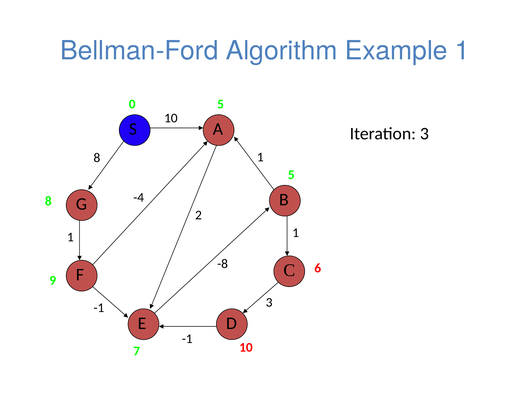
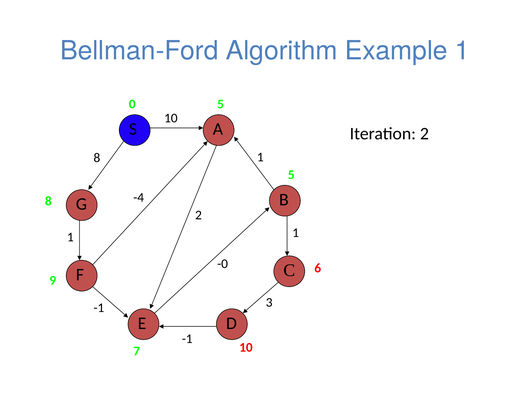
Iteration 3: 3 -> 2 (424, 134)
-8: -8 -> -0 (223, 264)
